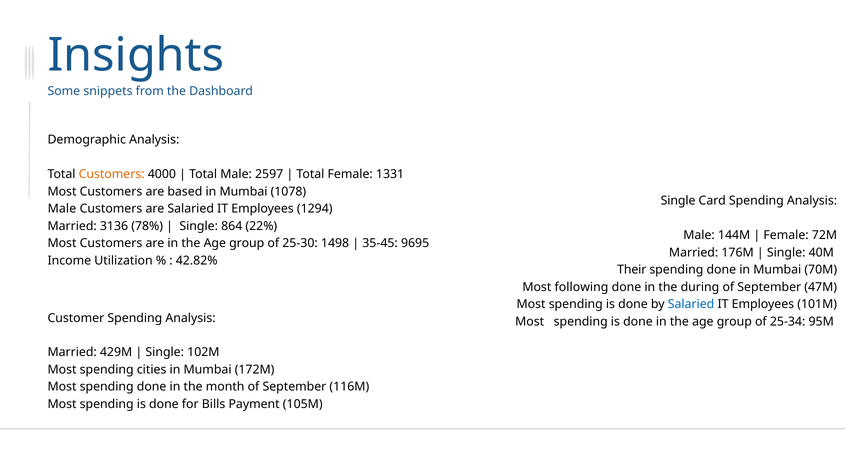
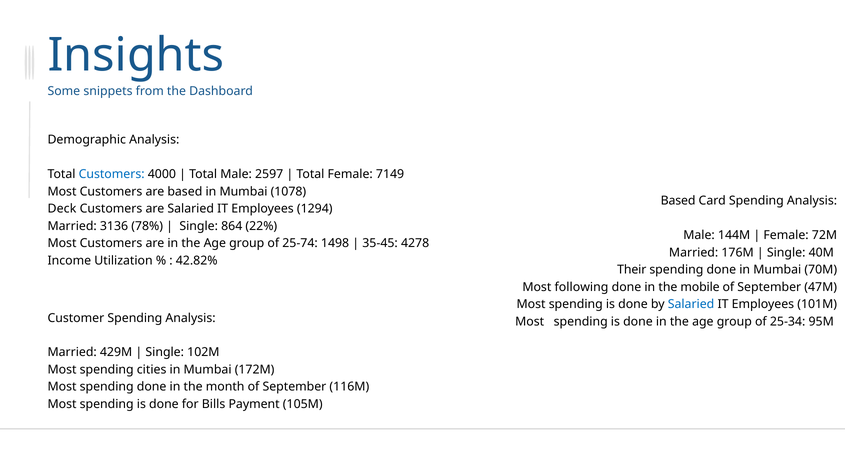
Customers colour: orange -> blue (112, 174)
1331: 1331 -> 7149 (390, 174)
Single: Single -> Based (678, 201)
Male: Male -> Deck (62, 209)
25-30: 25-30 -> 25-74 (300, 243)
9695: 9695 -> 4278 (415, 243)
during: during -> mobile (700, 287)
